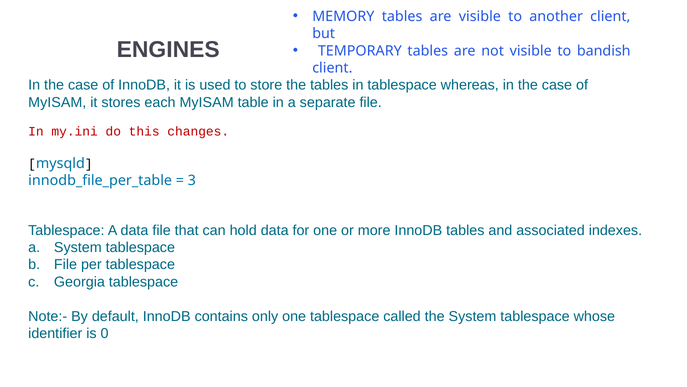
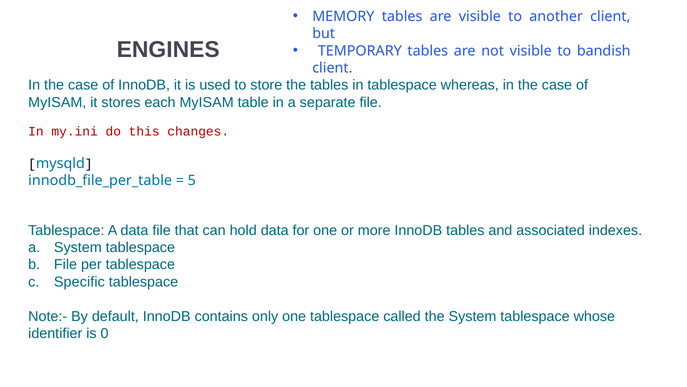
3: 3 -> 5 (192, 180)
Georgia: Georgia -> Specific (79, 282)
